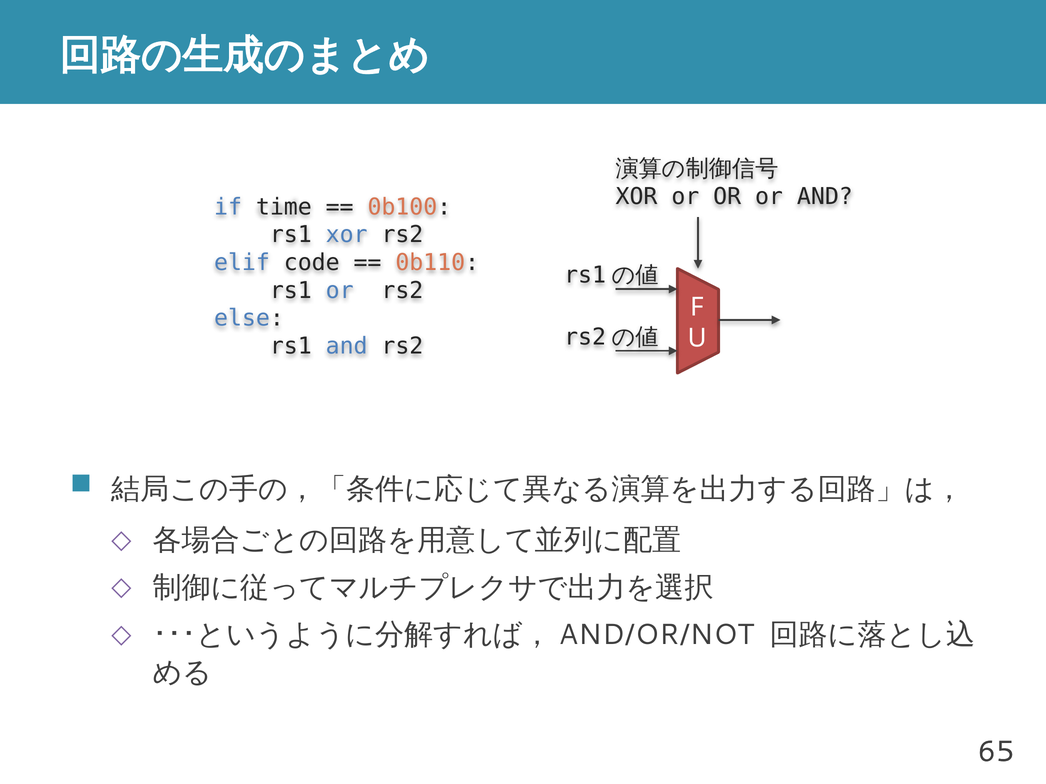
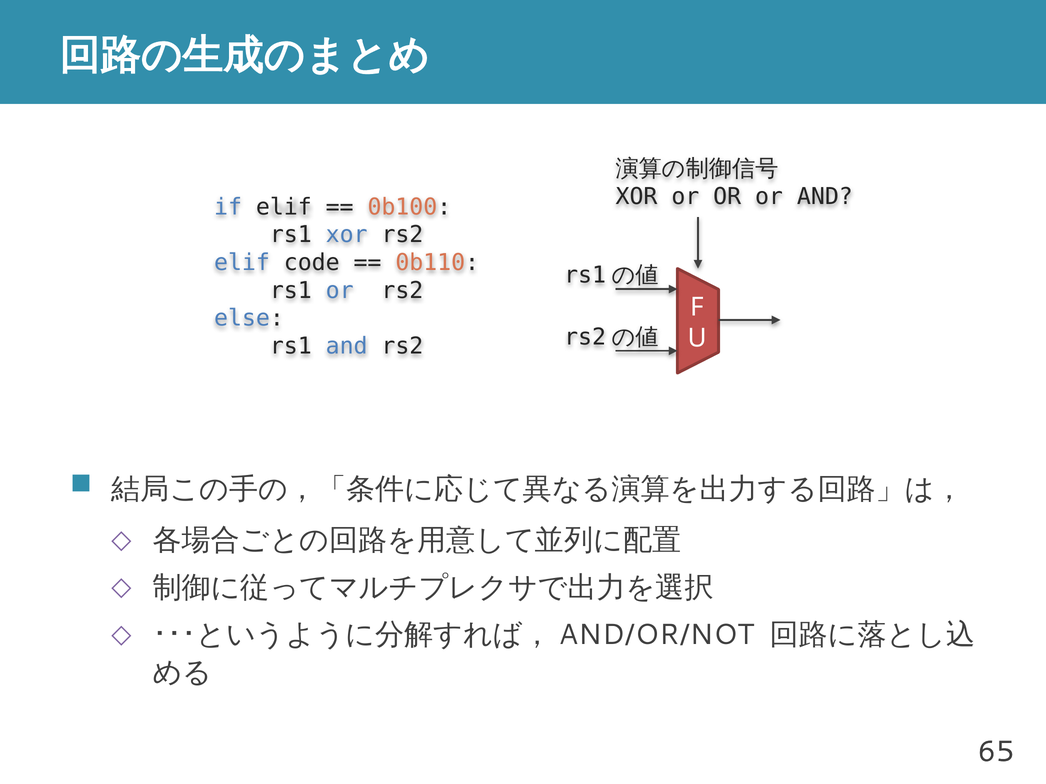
if time: time -> elif (284, 207)
